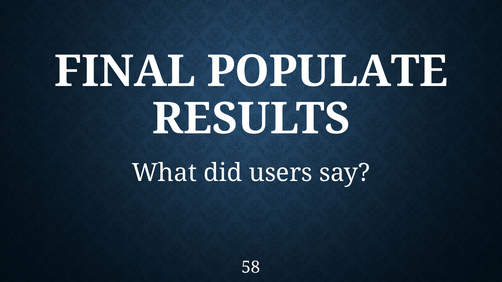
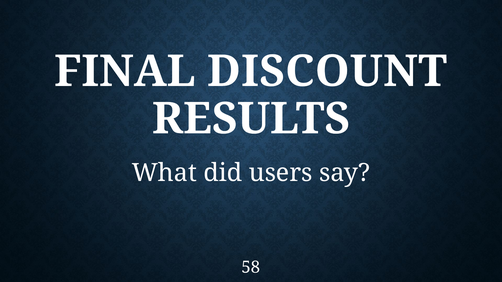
POPULATE: POPULATE -> DISCOUNT (327, 72)
